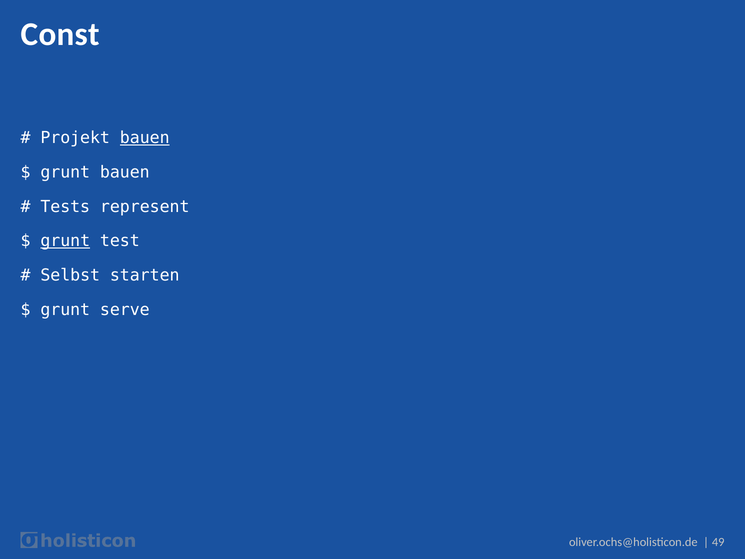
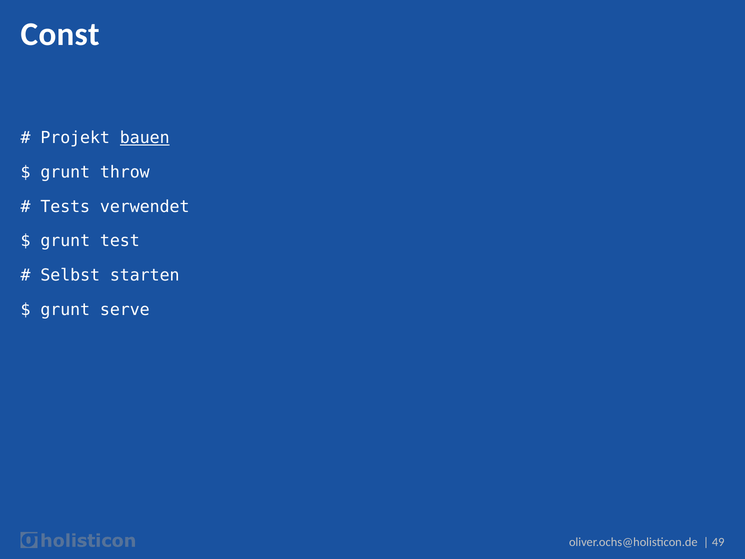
grunt bauen: bauen -> throw (125, 172)
represent: represent -> verwendet (145, 206)
grunt underline: present -> none (65, 241)
